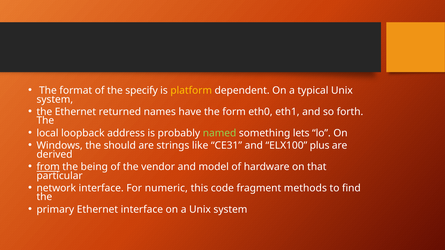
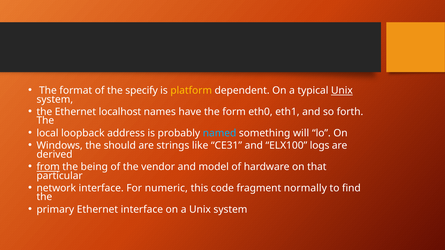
Unix underline: none -> present (342, 91)
returned: returned -> localhost (120, 112)
named colour: light green -> light blue (220, 133)
lets: lets -> will (301, 133)
plus: plus -> logs (320, 146)
methods: methods -> normally (305, 188)
